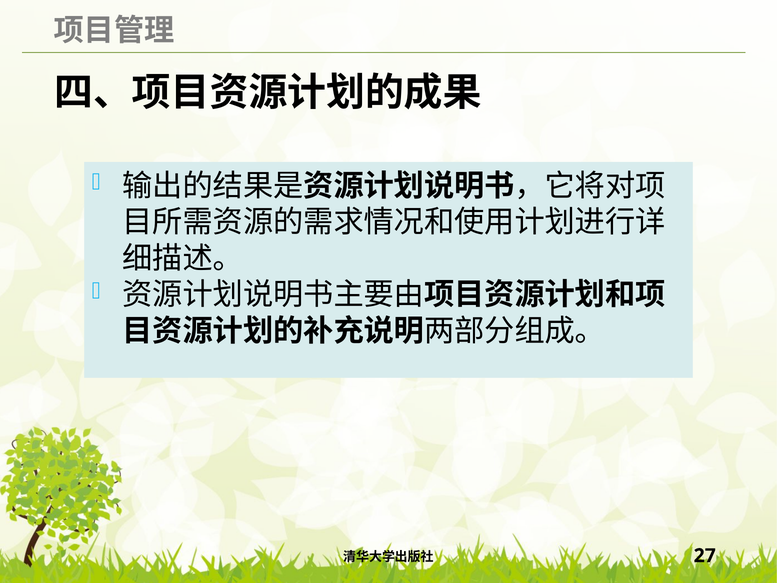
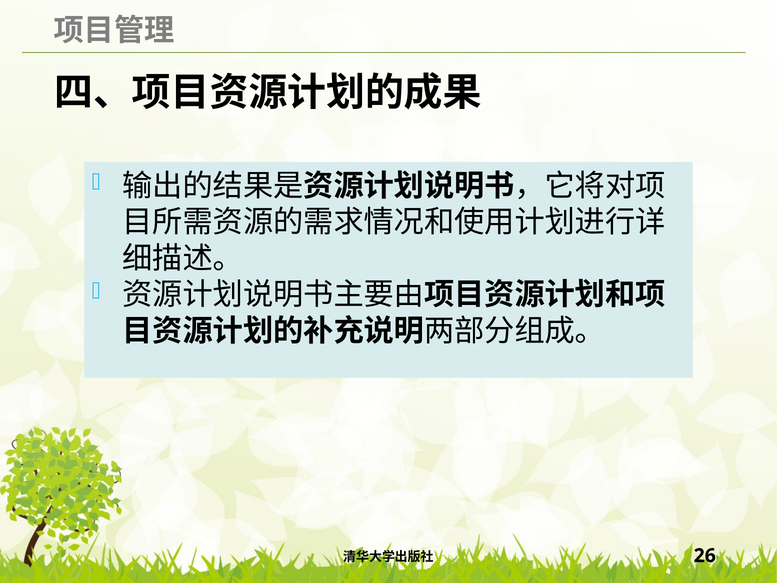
27: 27 -> 26 (705, 555)
